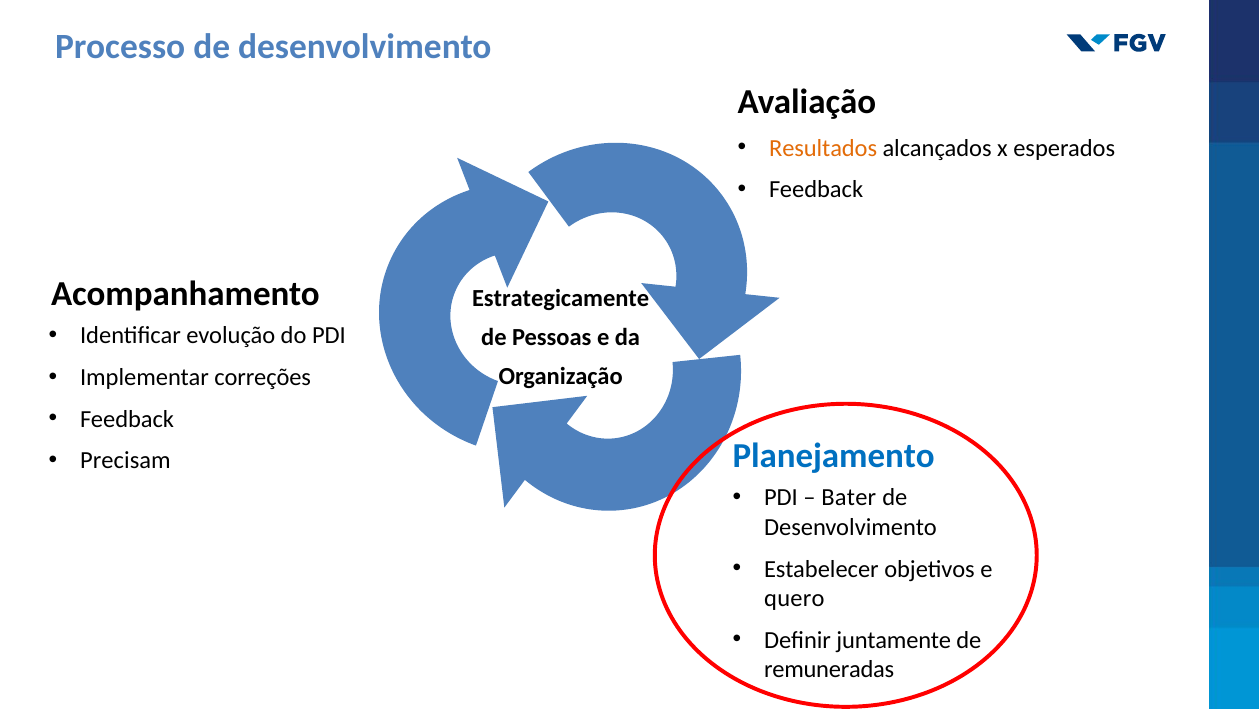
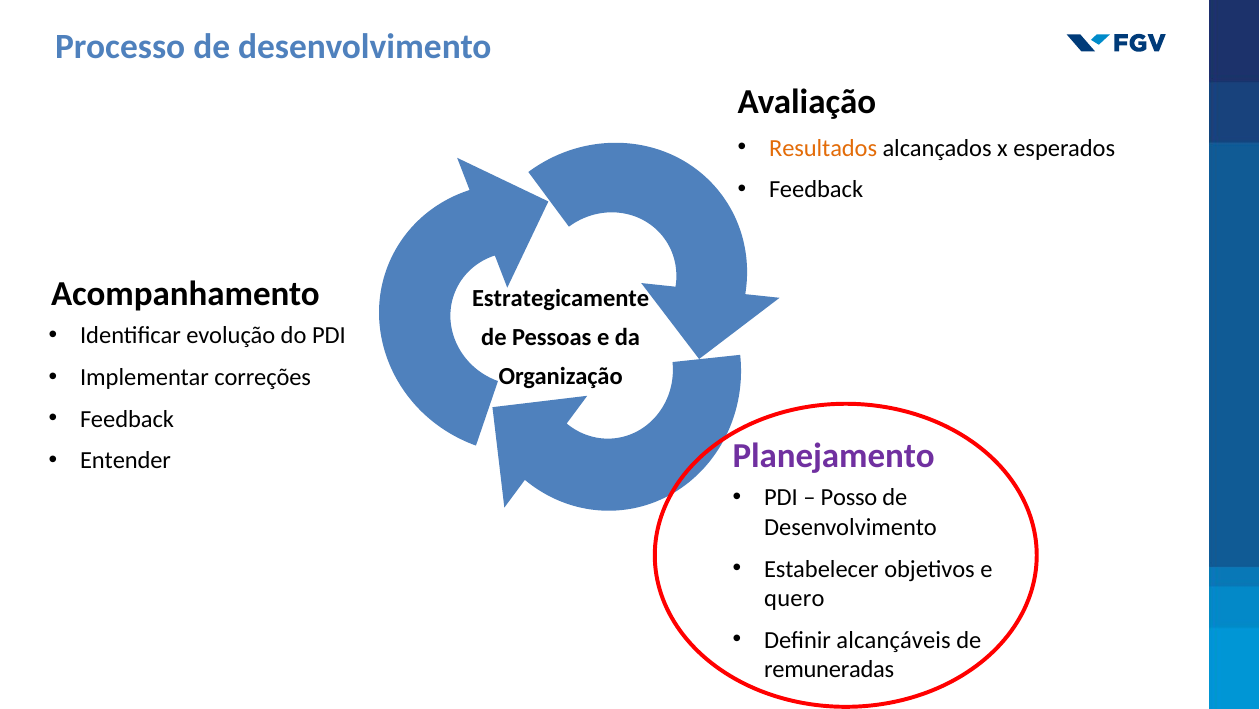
Planejamento colour: blue -> purple (834, 456)
Precisam: Precisam -> Entender (126, 461)
Bater: Bater -> Posso (849, 498)
juntamente: juntamente -> alcançáveis (894, 640)
